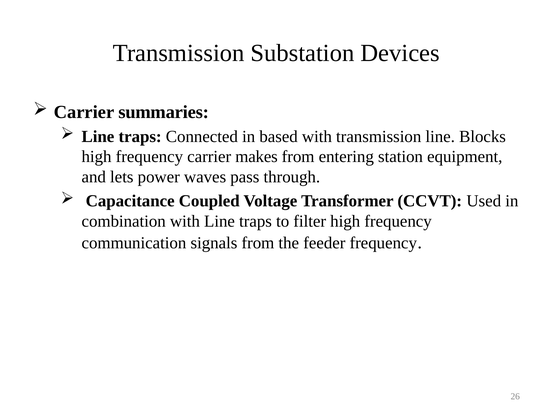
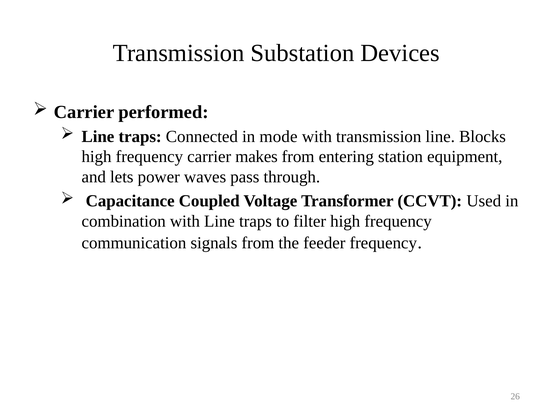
summaries: summaries -> performed (164, 112)
based: based -> mode (278, 136)
